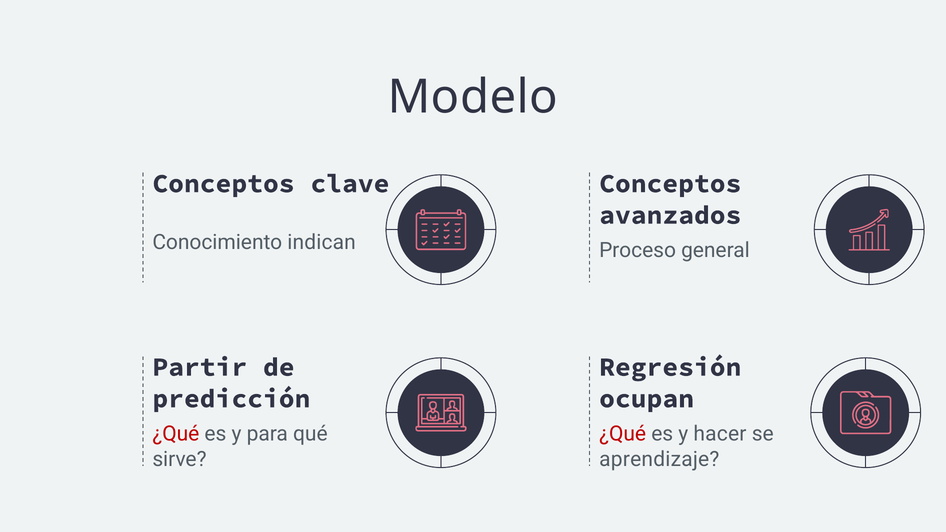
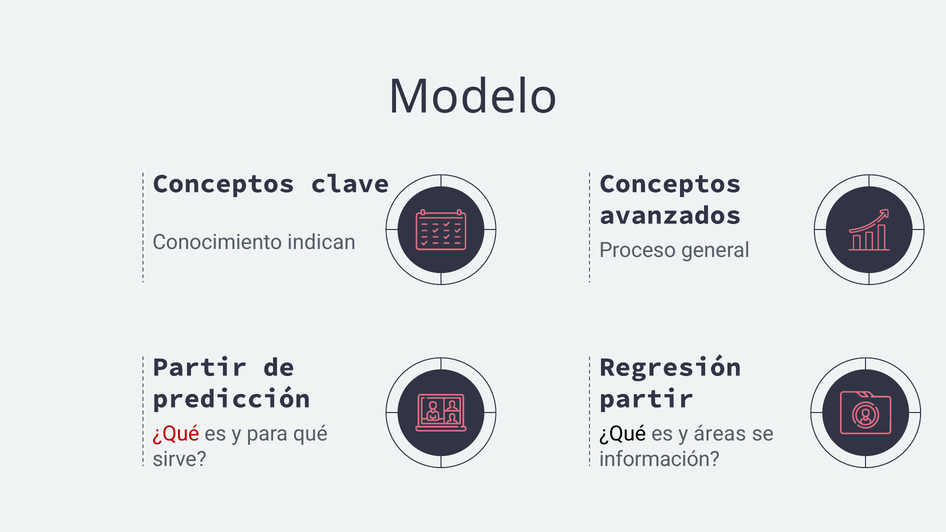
ocupan: ocupan -> partir (647, 399)
¿Qué colour: red -> black (623, 434)
hacer: hacer -> áreas (720, 434)
aprendizaje: aprendizaje -> información (659, 459)
